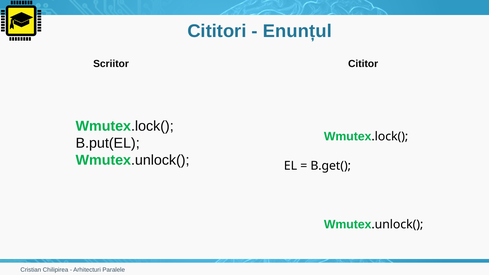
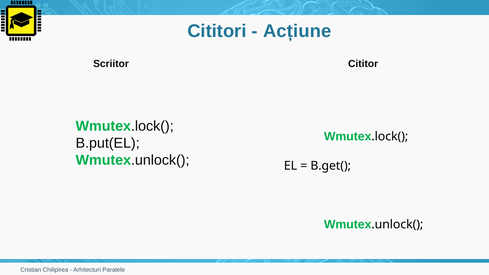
Enunțul: Enunțul -> Acțiune (297, 31)
